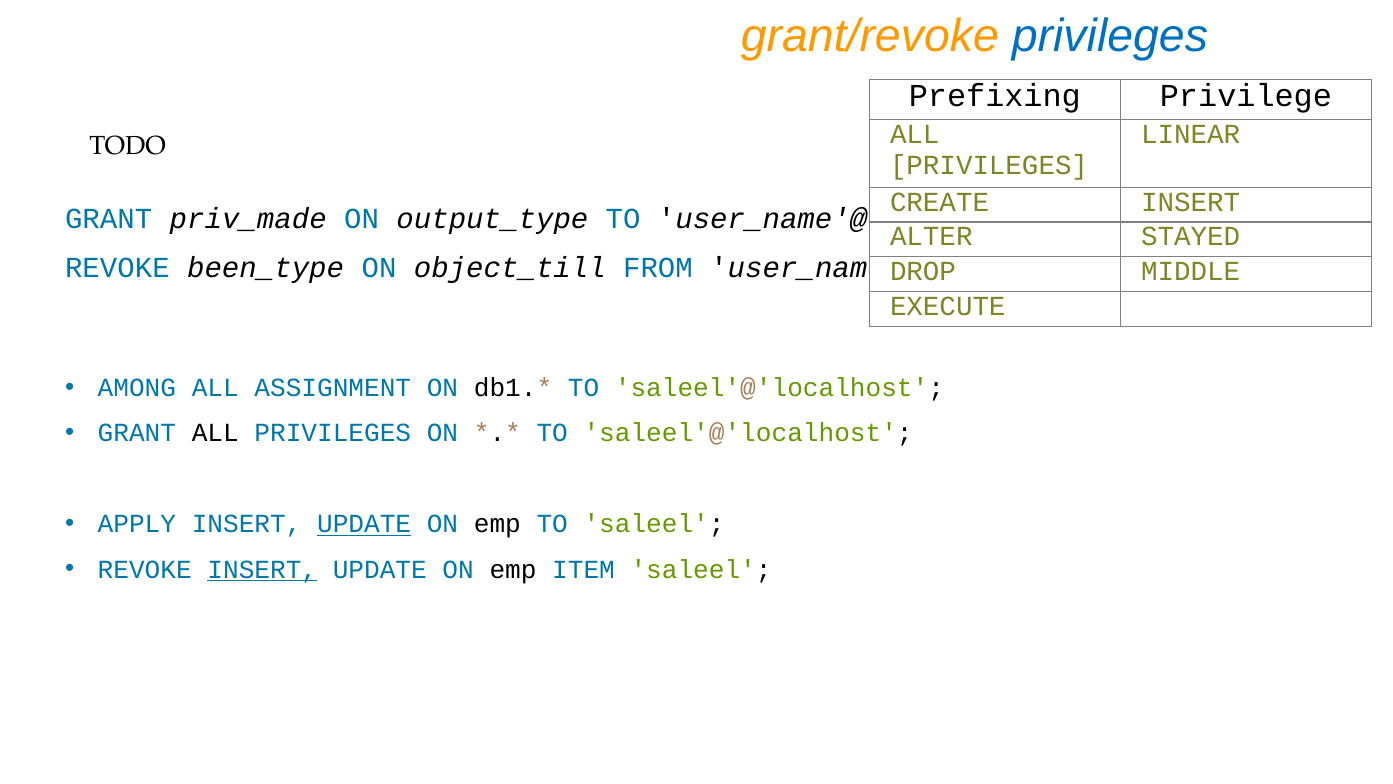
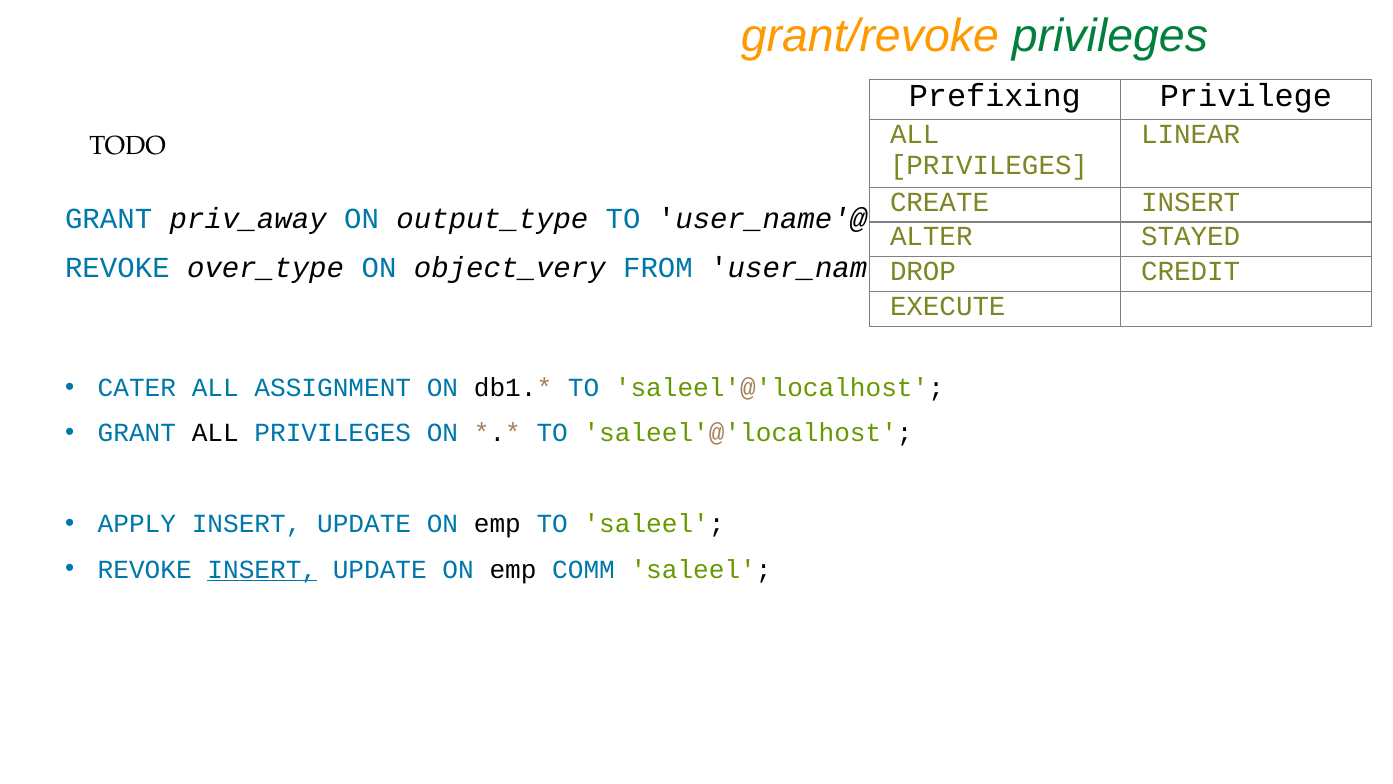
privileges colour: blue -> green (1110, 36)
priv_made: priv_made -> priv_away (248, 219)
been_type: been_type -> over_type (266, 268)
object_till: object_till -> object_very (510, 268)
MIDDLE: MIDDLE -> CREDIT (1191, 271)
AMONG: AMONG -> CATER (137, 388)
UPDATE underline: present -> none (364, 524)
ITEM: ITEM -> COMM (584, 569)
